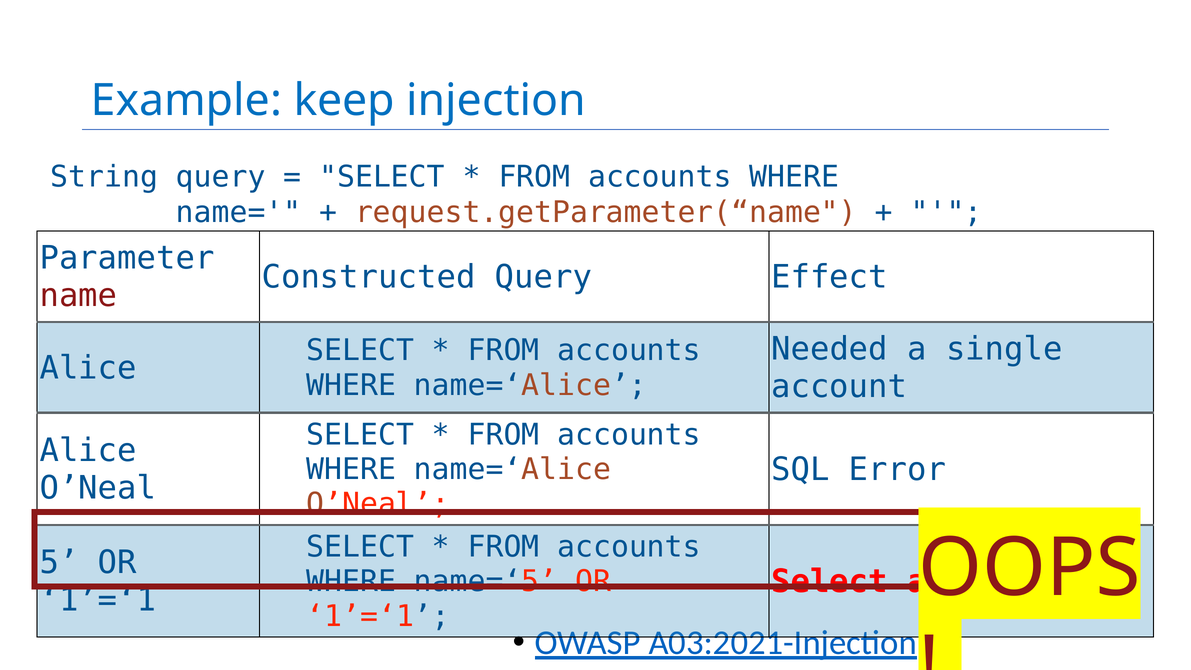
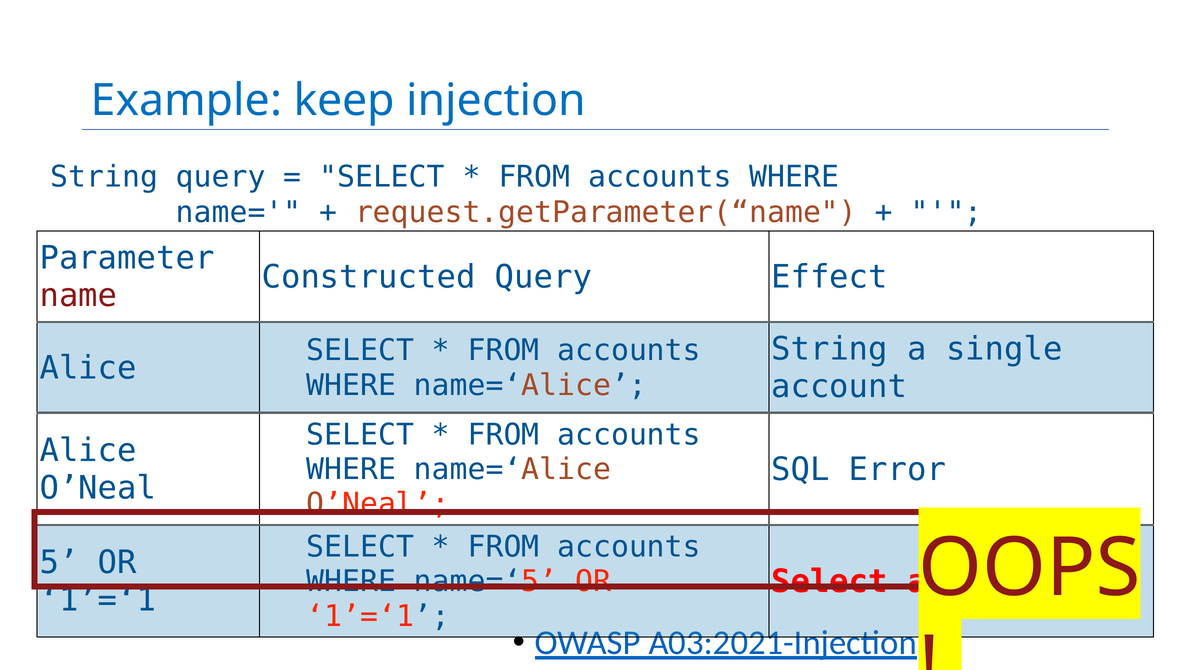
Needed: Needed -> String (830, 349)
